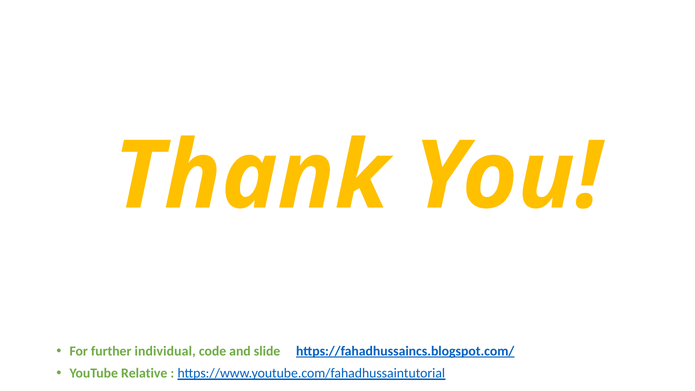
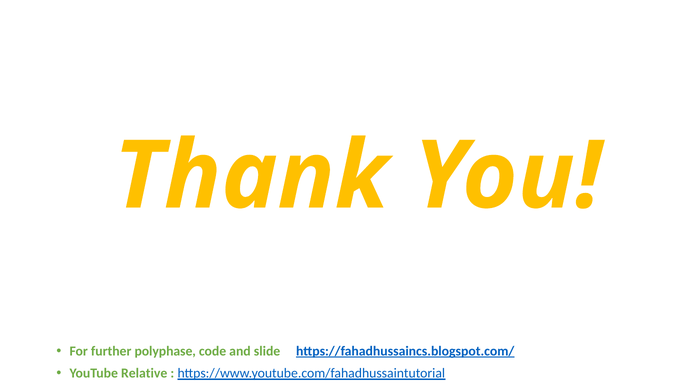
individual: individual -> polyphase (165, 351)
